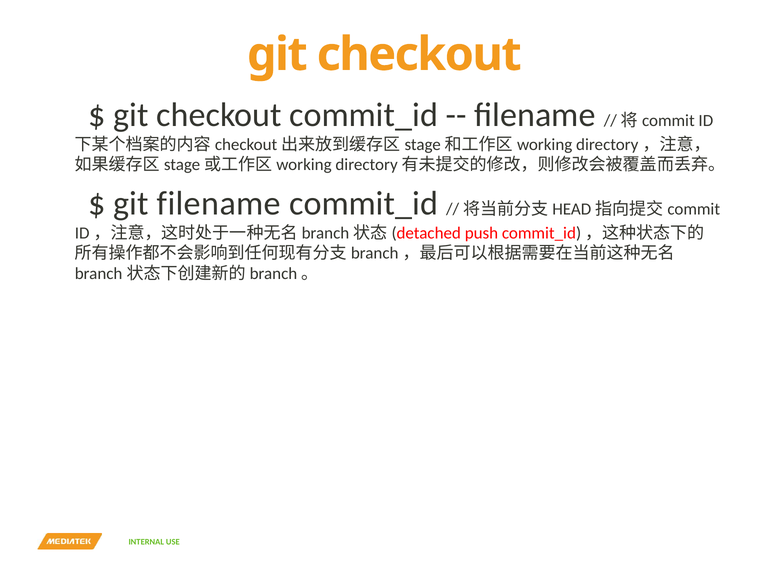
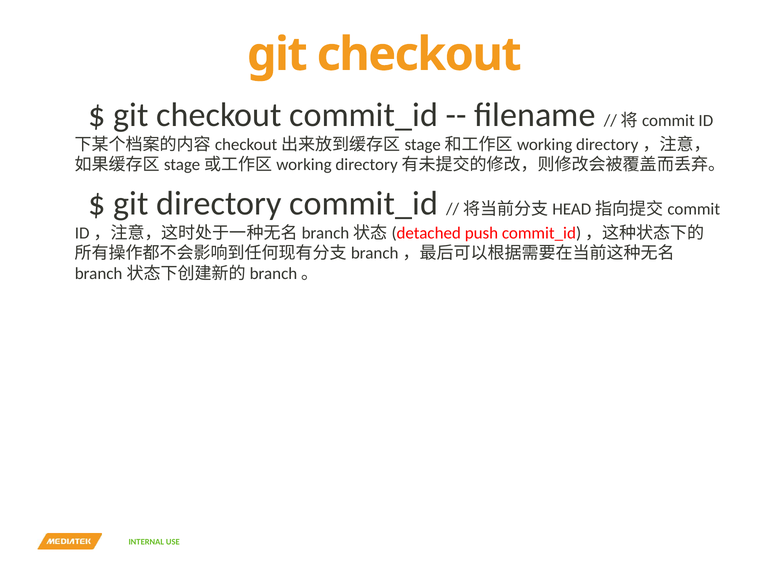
git filename: filename -> directory (219, 204)
